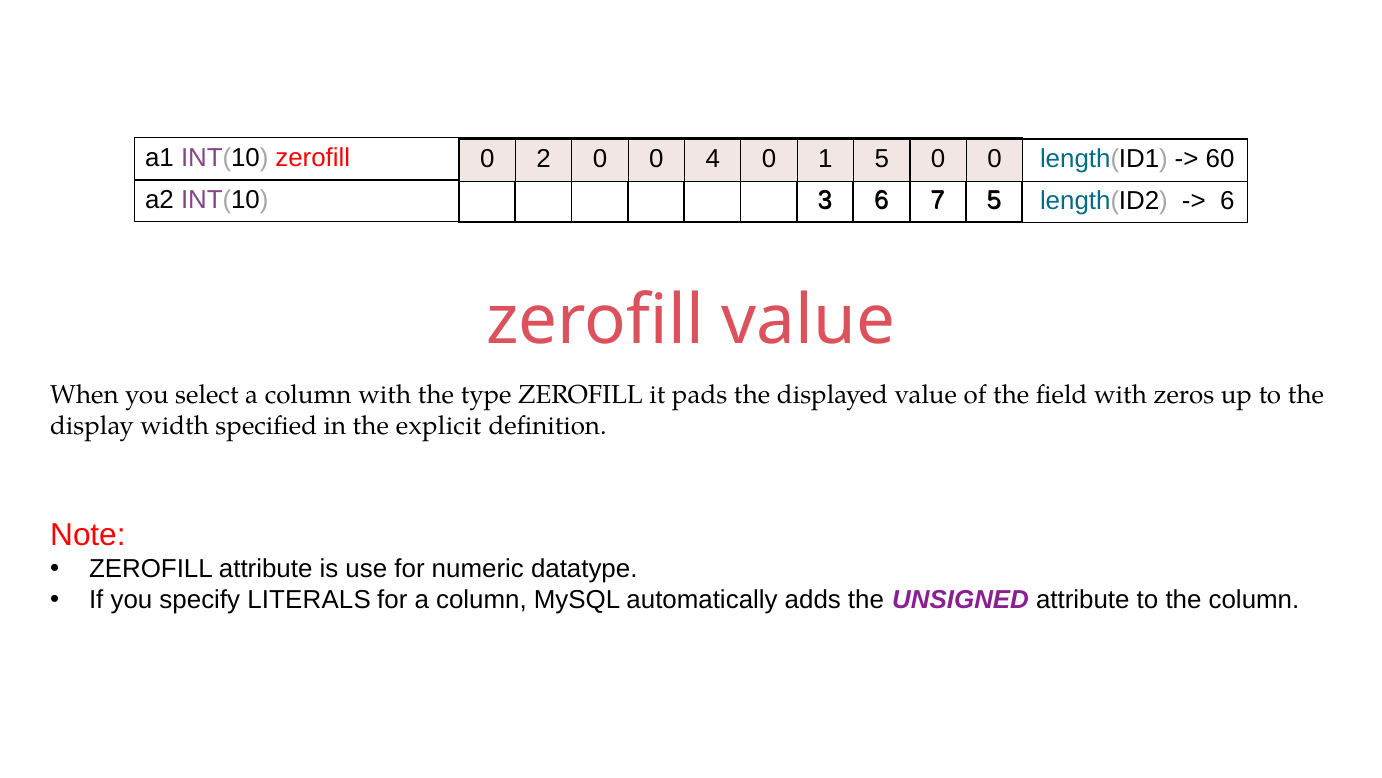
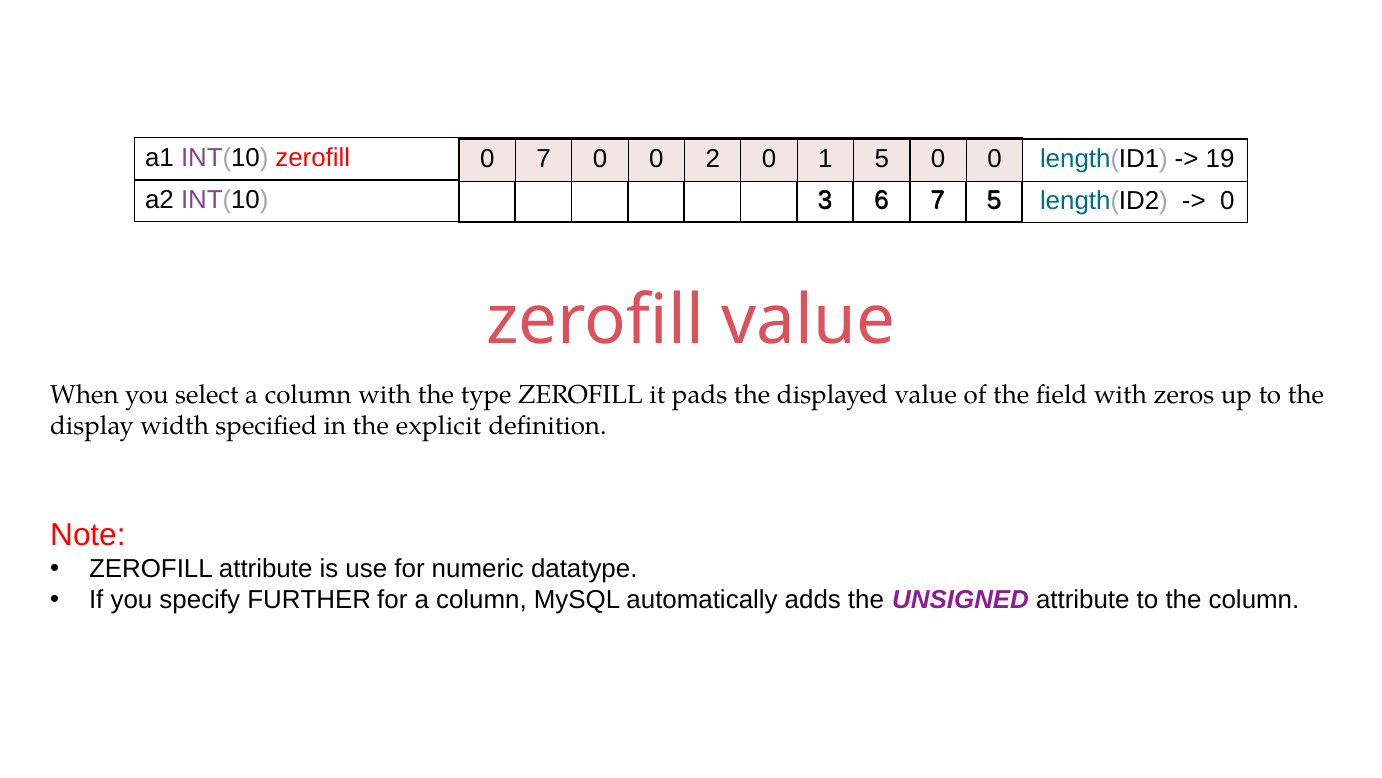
0 2: 2 -> 7 (544, 159)
4: 4 -> 2 (713, 159)
60: 60 -> 19 (1220, 159)
6: 6 -> 0 (1227, 201)
LITERALS: LITERALS -> FURTHER (309, 600)
